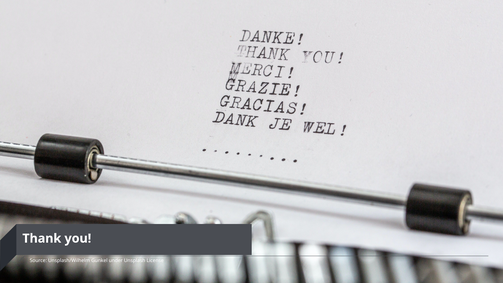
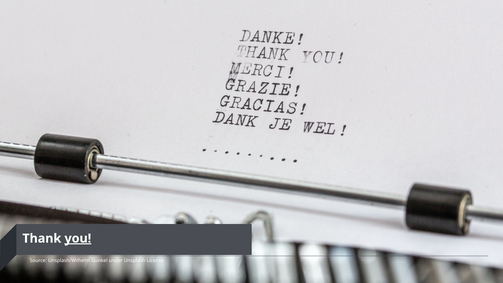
you underline: none -> present (78, 238)
